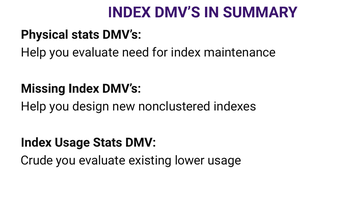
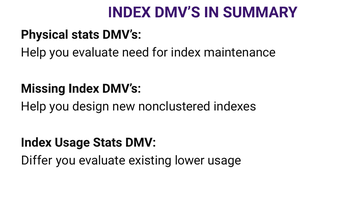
Crude: Crude -> Differ (37, 161)
